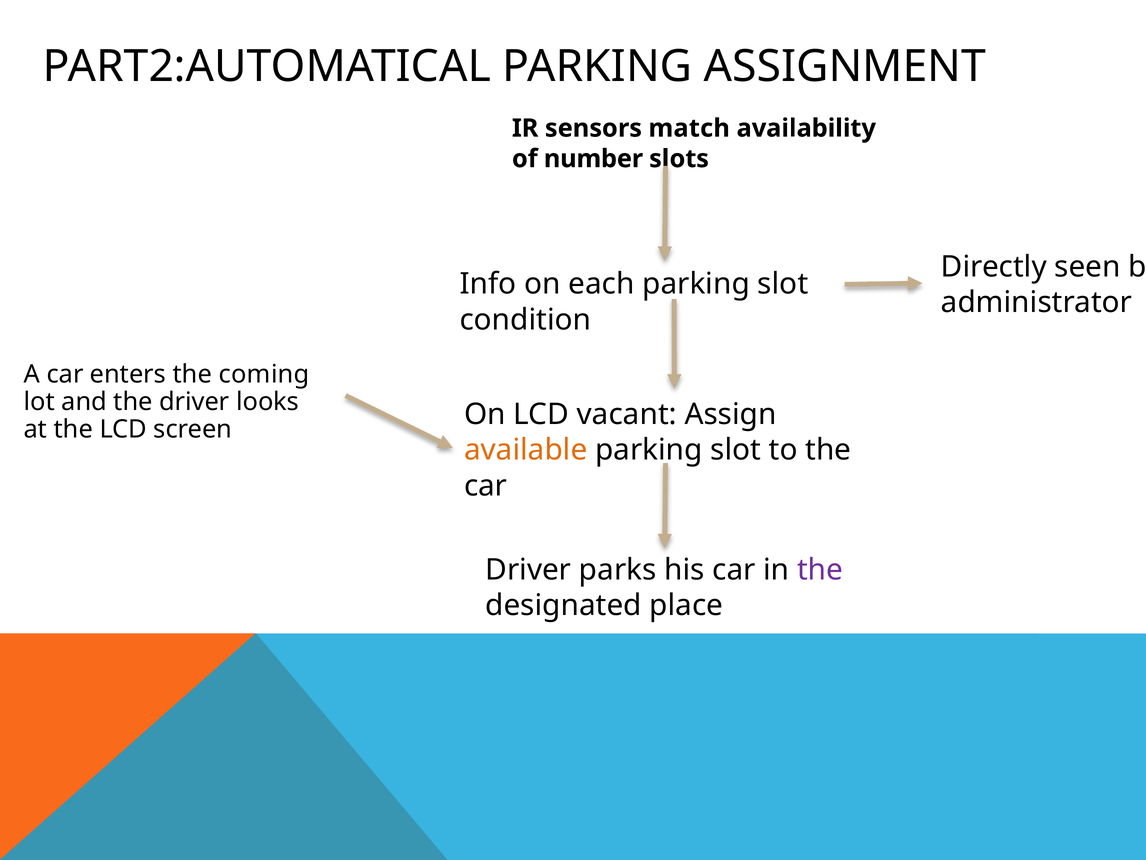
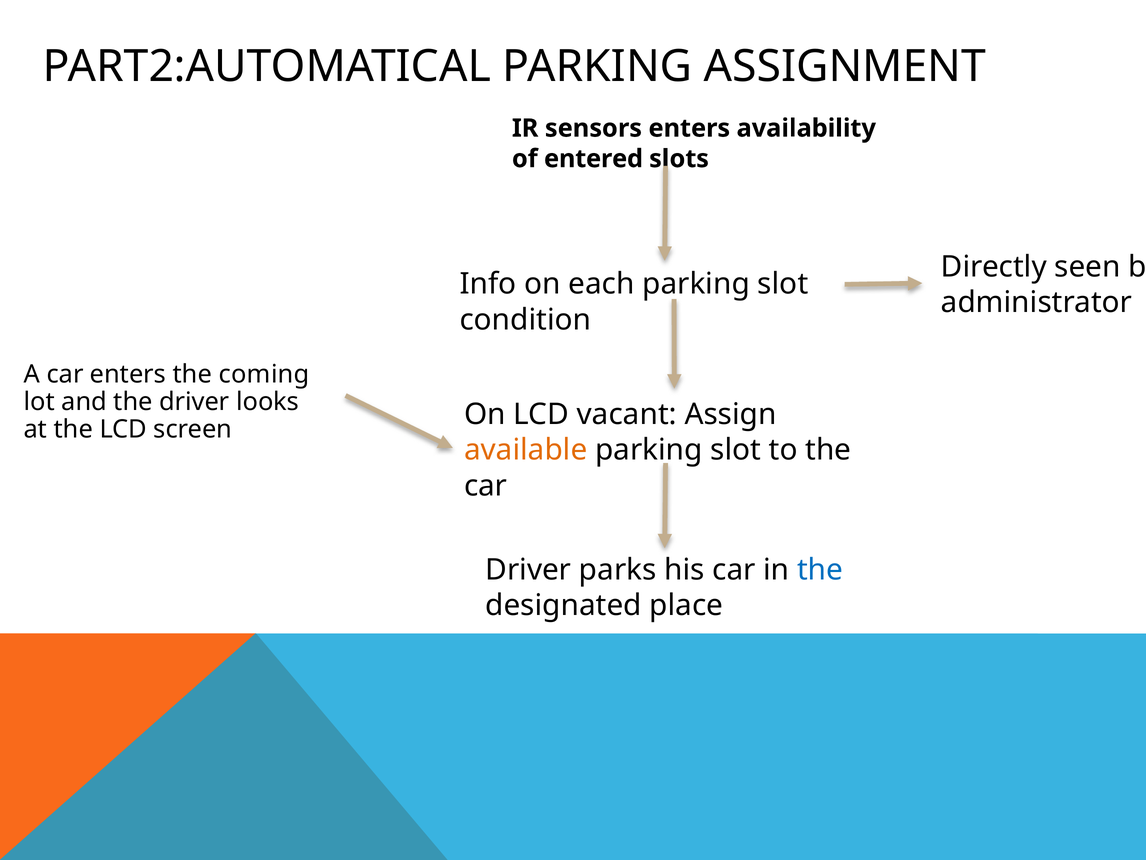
sensors match: match -> enters (689, 128)
number: number -> entered (594, 159)
the colour: purple -> blue (820, 569)
